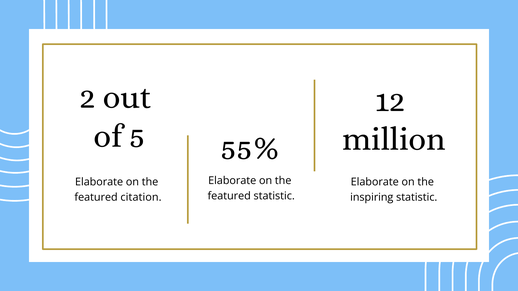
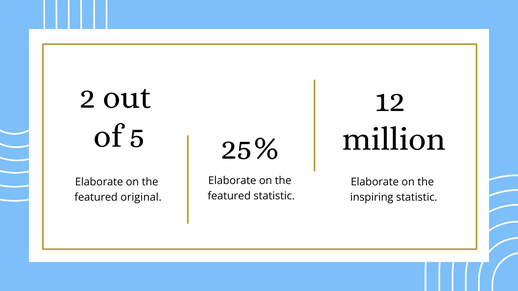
55%: 55% -> 25% (250, 148)
citation: citation -> original (141, 198)
